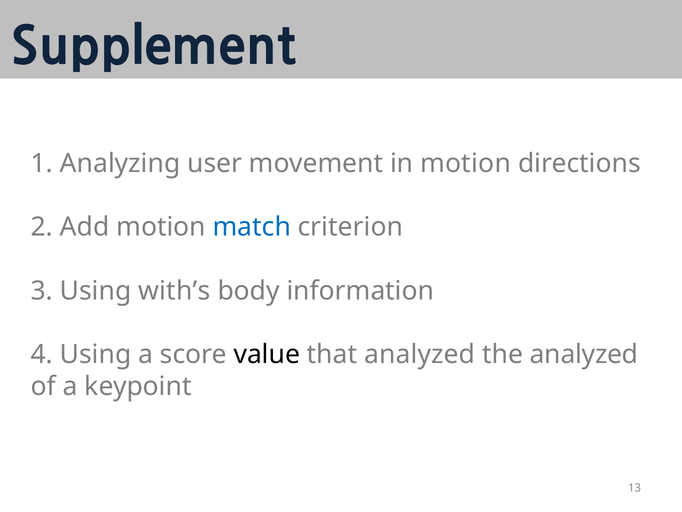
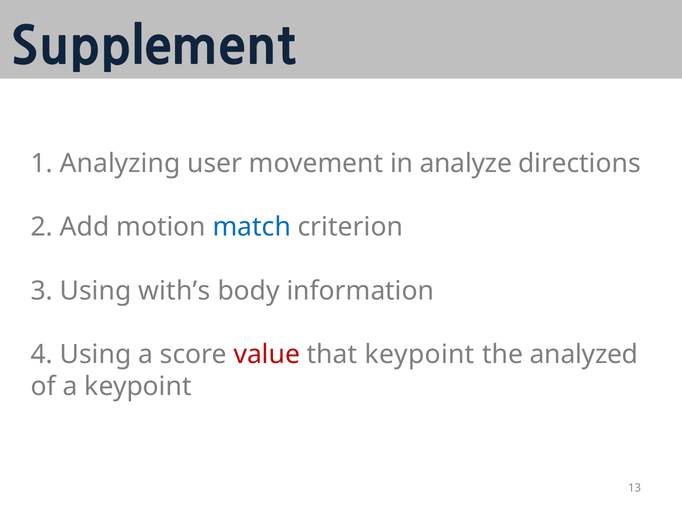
in motion: motion -> analyze (466, 163)
value colour: black -> red (267, 354)
that analyzed: analyzed -> keypoint (420, 354)
